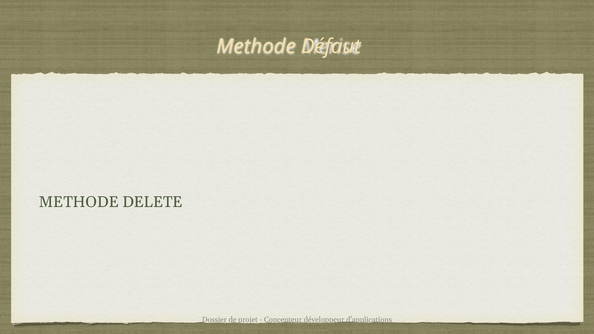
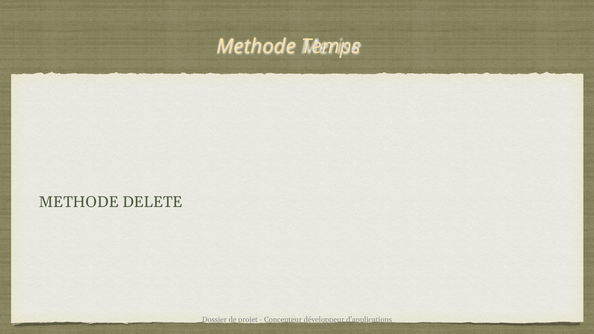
Défaut: Défaut -> Temps (331, 46)
